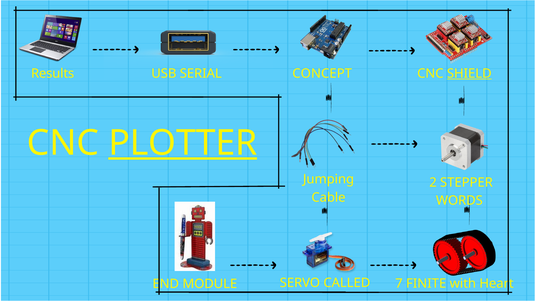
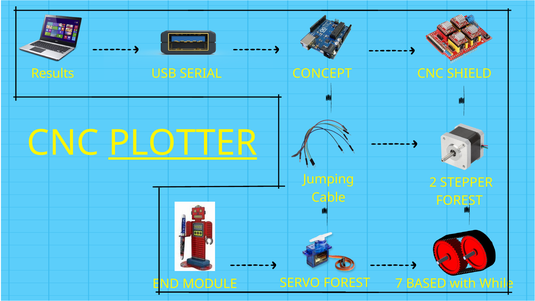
SHIELD underline: present -> none (469, 73)
WORDS: WORDS -> FOREST (459, 201)
SERVO CALLED: CALLED -> FOREST (347, 283)
FINITE: FINITE -> BASED (426, 284)
Heart: Heart -> While (496, 284)
